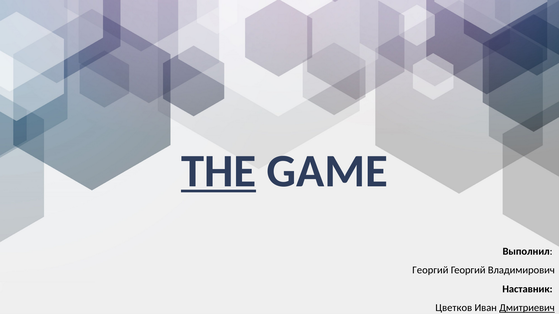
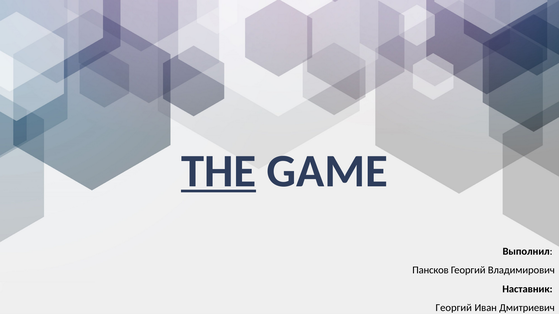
Георгий: Георгий -> Пансков (430, 271)
Цветков: Цветков -> Георгий (454, 308)
Дмитриевич underline: present -> none (527, 308)
